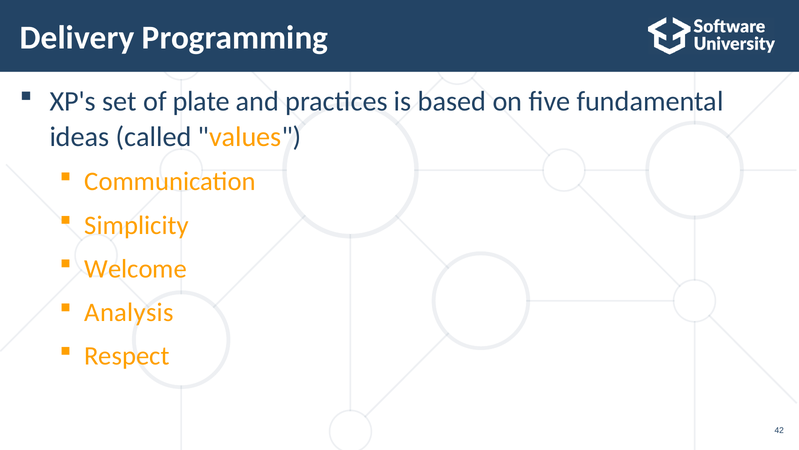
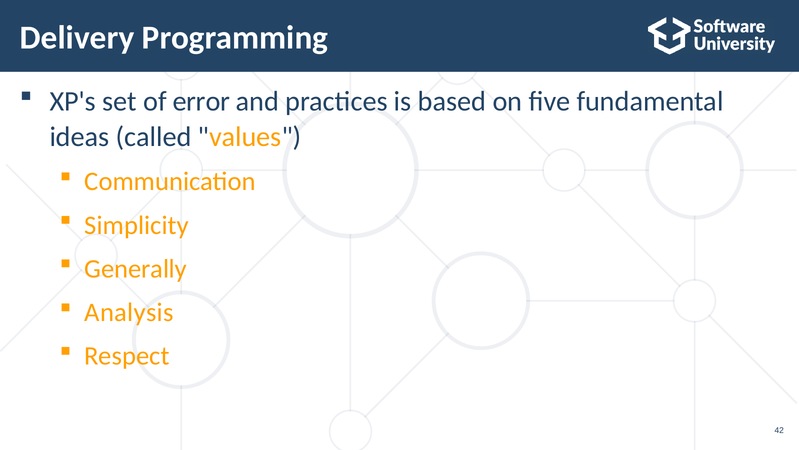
plate: plate -> error (201, 101)
Welcome: Welcome -> Generally (136, 269)
